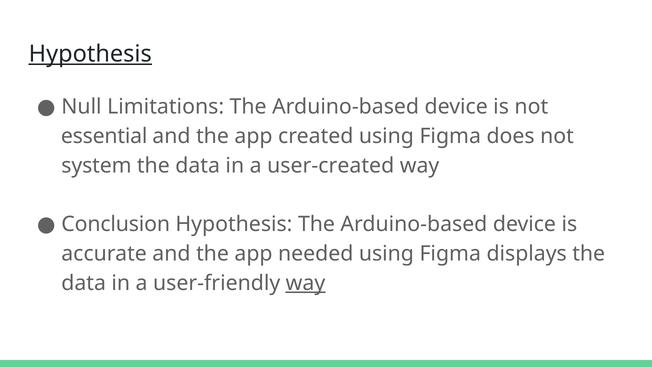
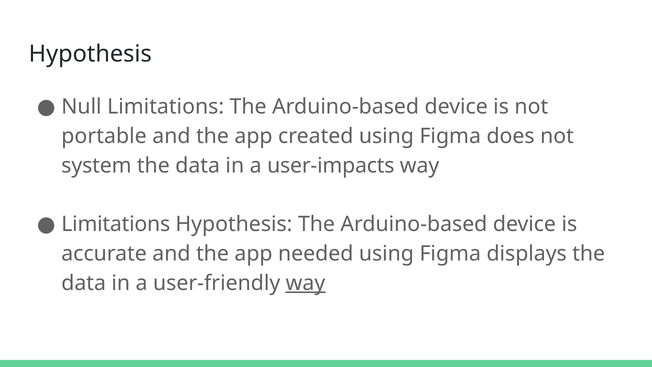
Hypothesis underline: present -> none (90, 54)
essential: essential -> portable (104, 136)
user-created: user-created -> user-impacts (331, 166)
Conclusion: Conclusion -> Limitations (116, 224)
